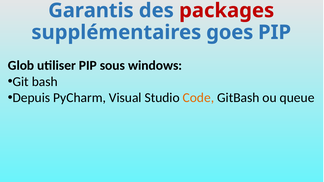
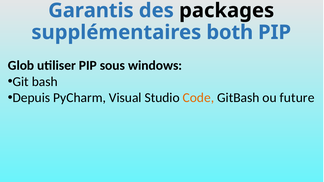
packages colour: red -> black (227, 11)
goes: goes -> both (230, 32)
queue: queue -> future (297, 98)
